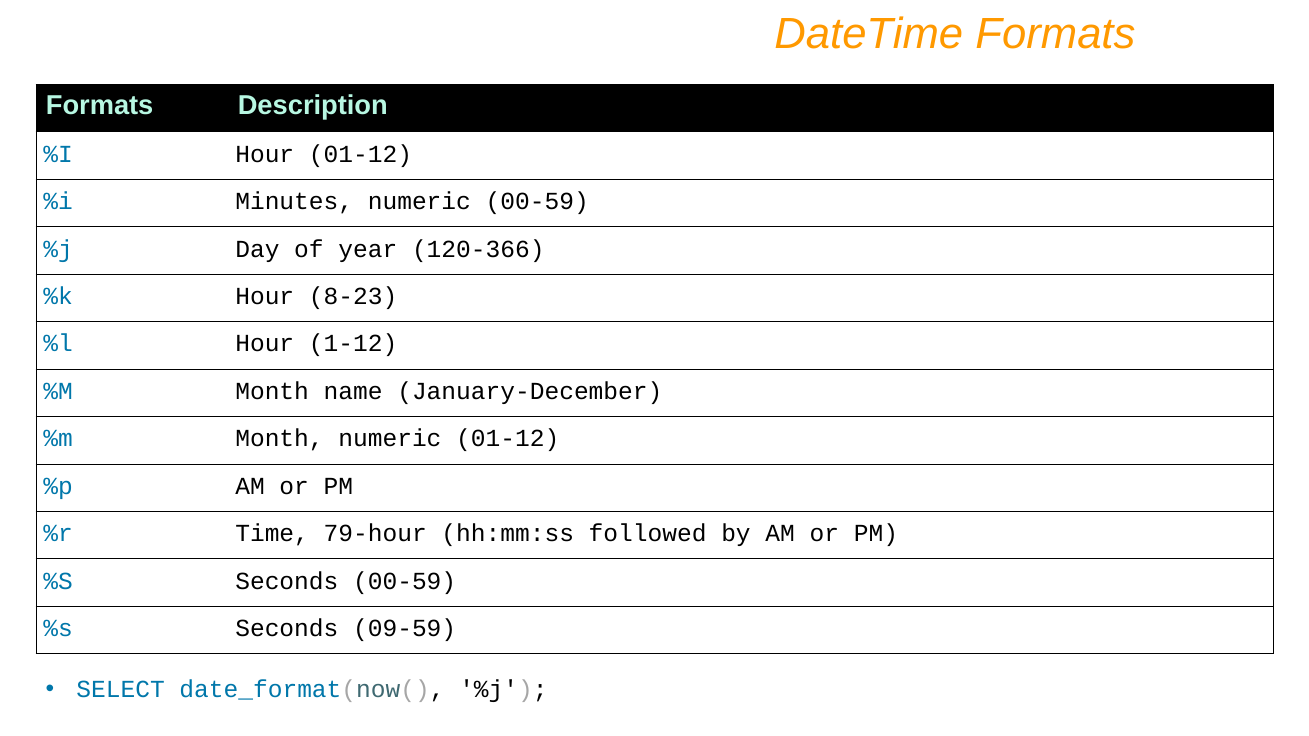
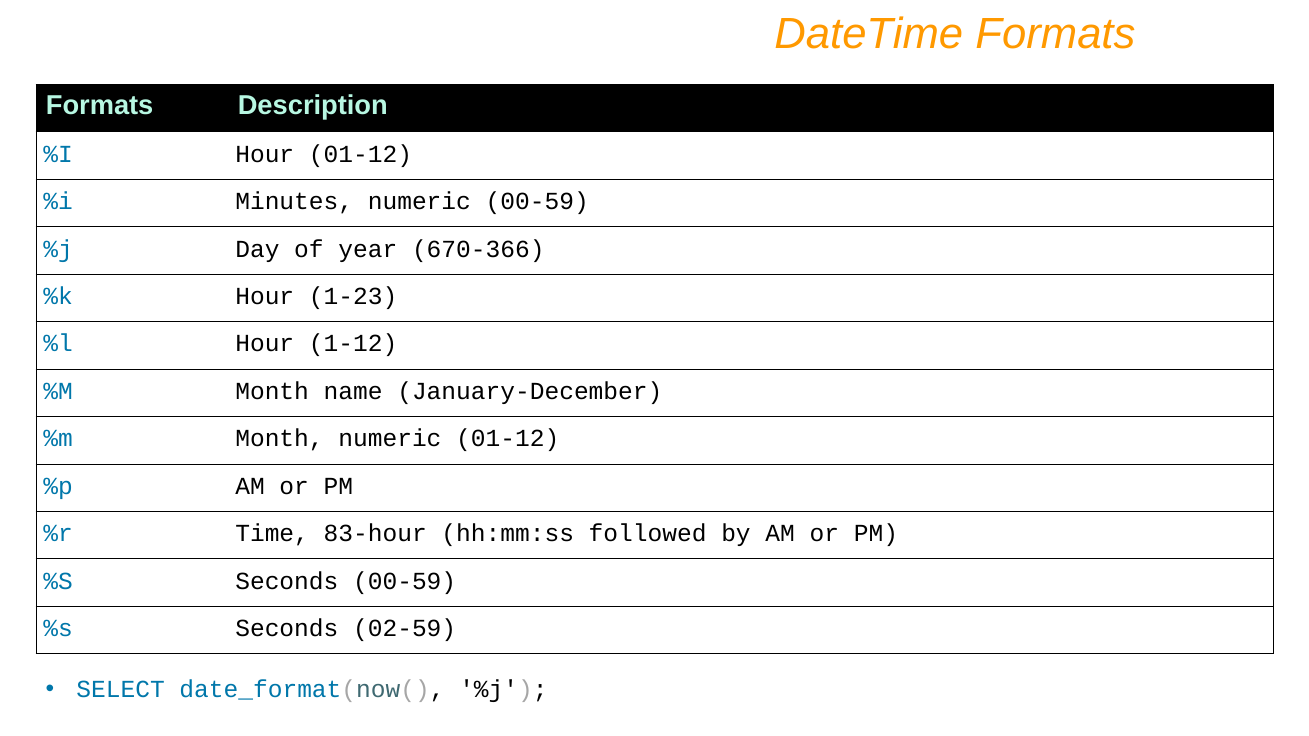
120-366: 120-366 -> 670-366 (478, 249)
8-23: 8-23 -> 1-23 (353, 297)
79-hour: 79-hour -> 83-hour (375, 534)
09-59: 09-59 -> 02-59 (405, 629)
